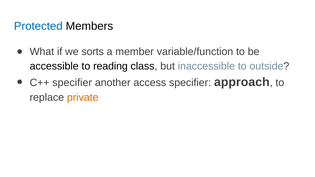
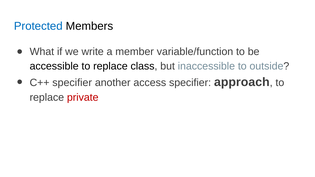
sorts: sorts -> write (93, 52)
accessible to reading: reading -> replace (110, 66)
private colour: orange -> red (83, 98)
